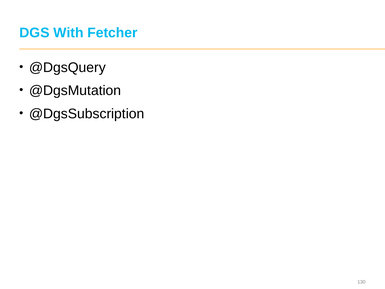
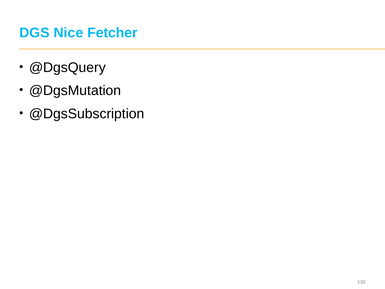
With: With -> Nice (68, 33)
